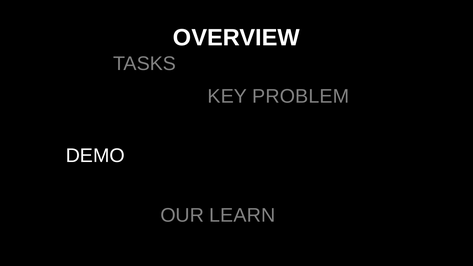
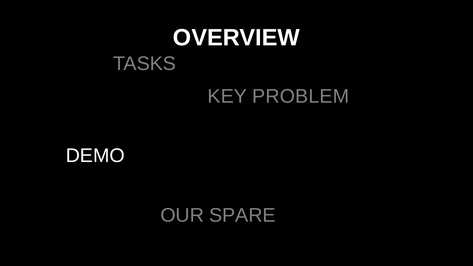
LEARN: LEARN -> SPARE (242, 215)
